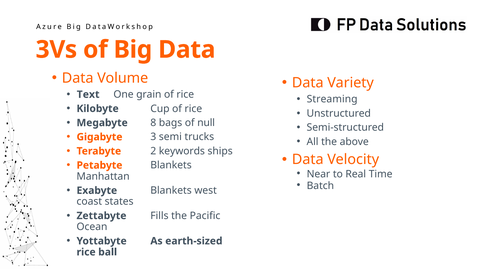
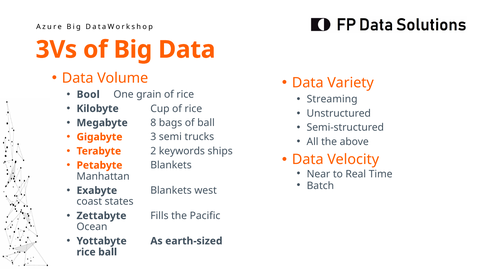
Text: Text -> Bool (88, 94)
of null: null -> ball (206, 123)
